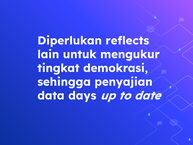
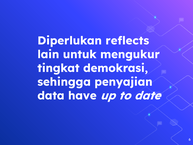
days: days -> have (82, 95)
